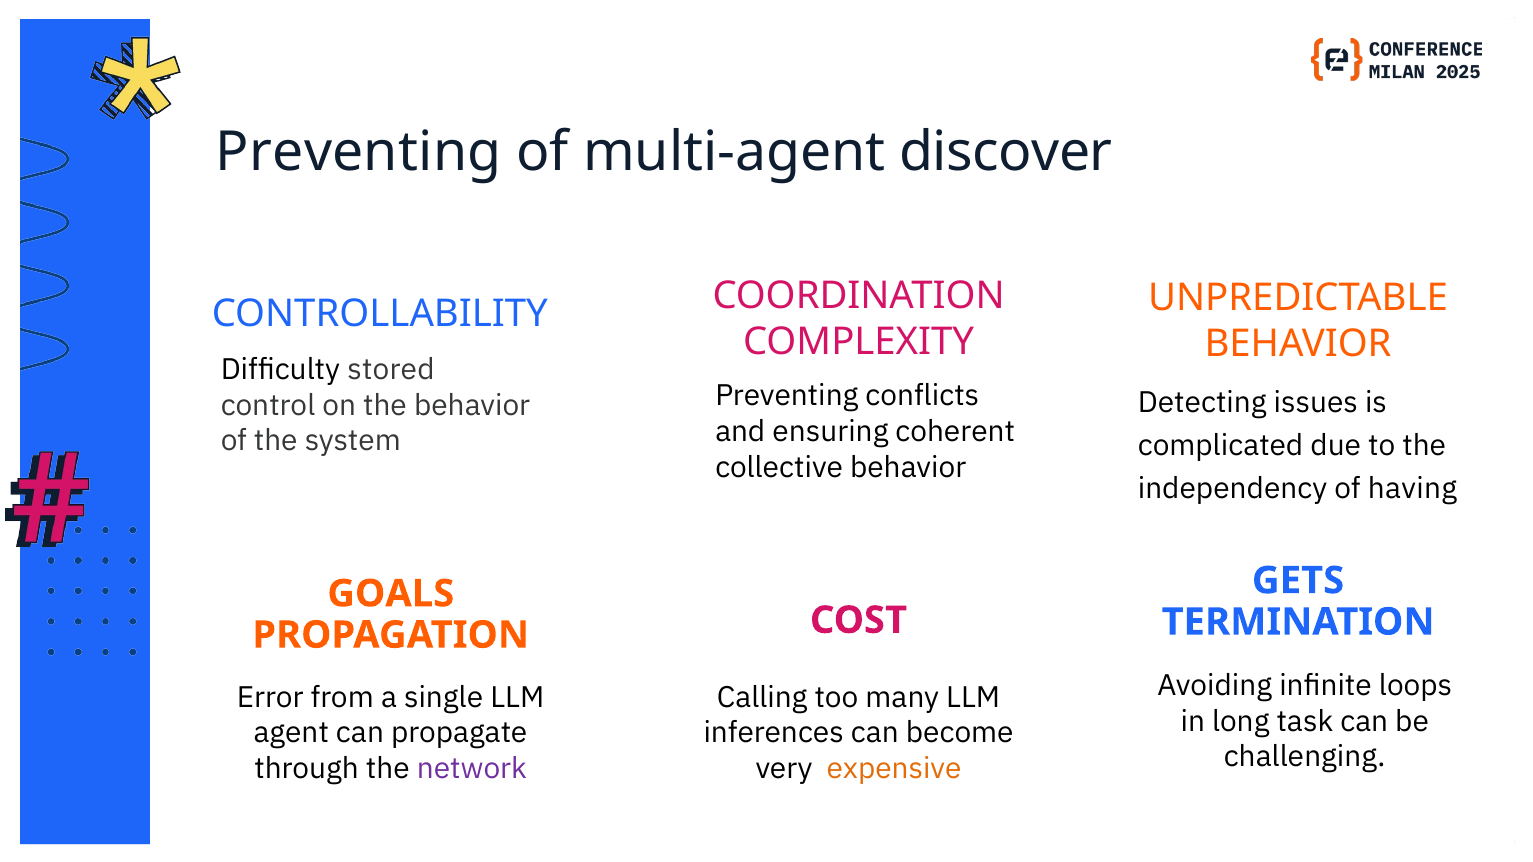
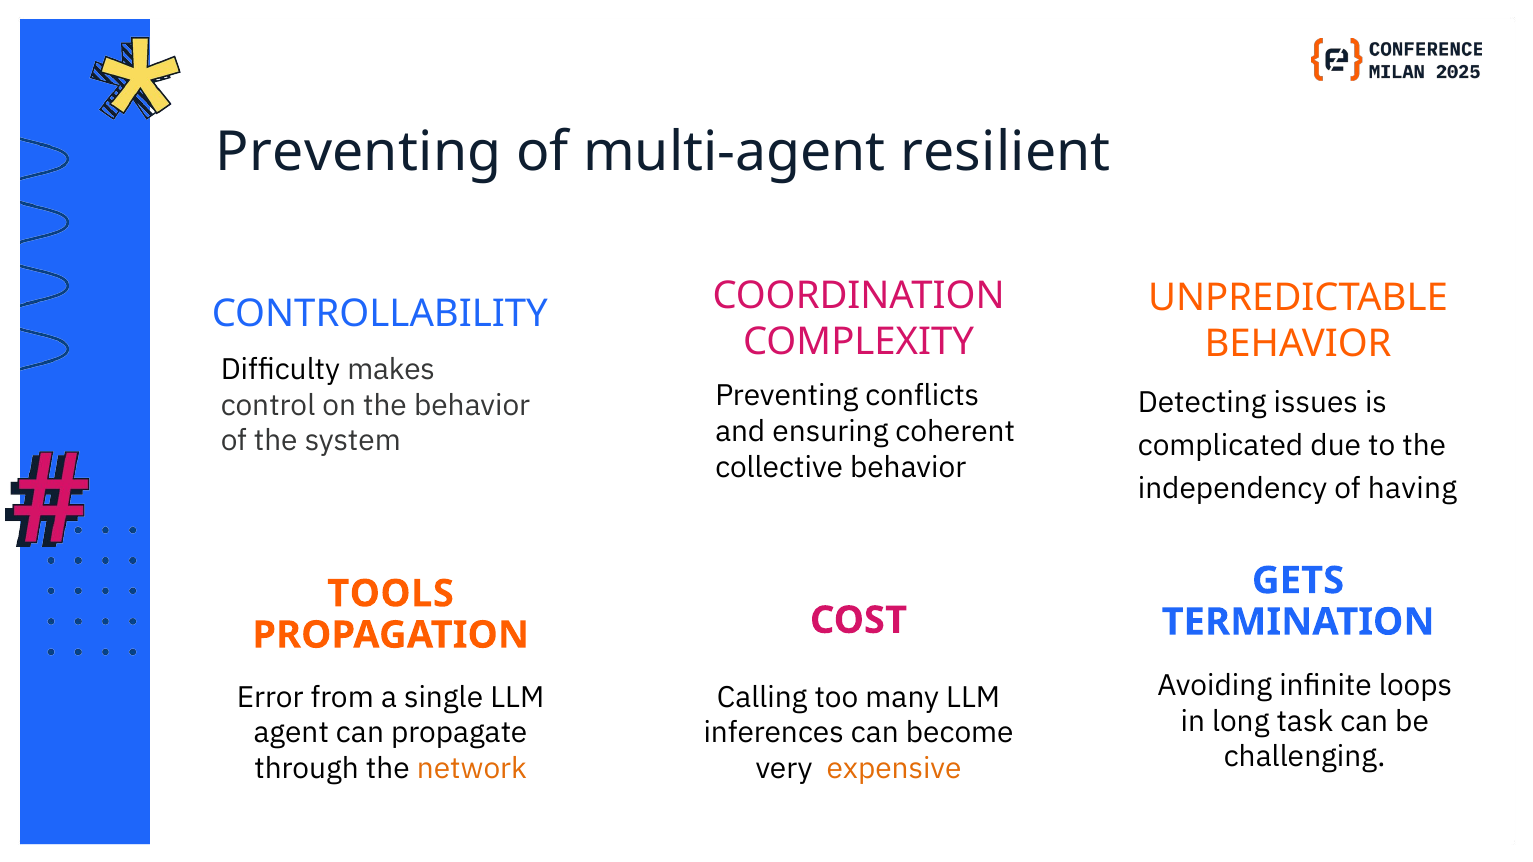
discover: discover -> resilient (1006, 153)
stored: stored -> makes (391, 370)
GOALS: GOALS -> TOOLS (391, 594)
network colour: purple -> orange (472, 769)
